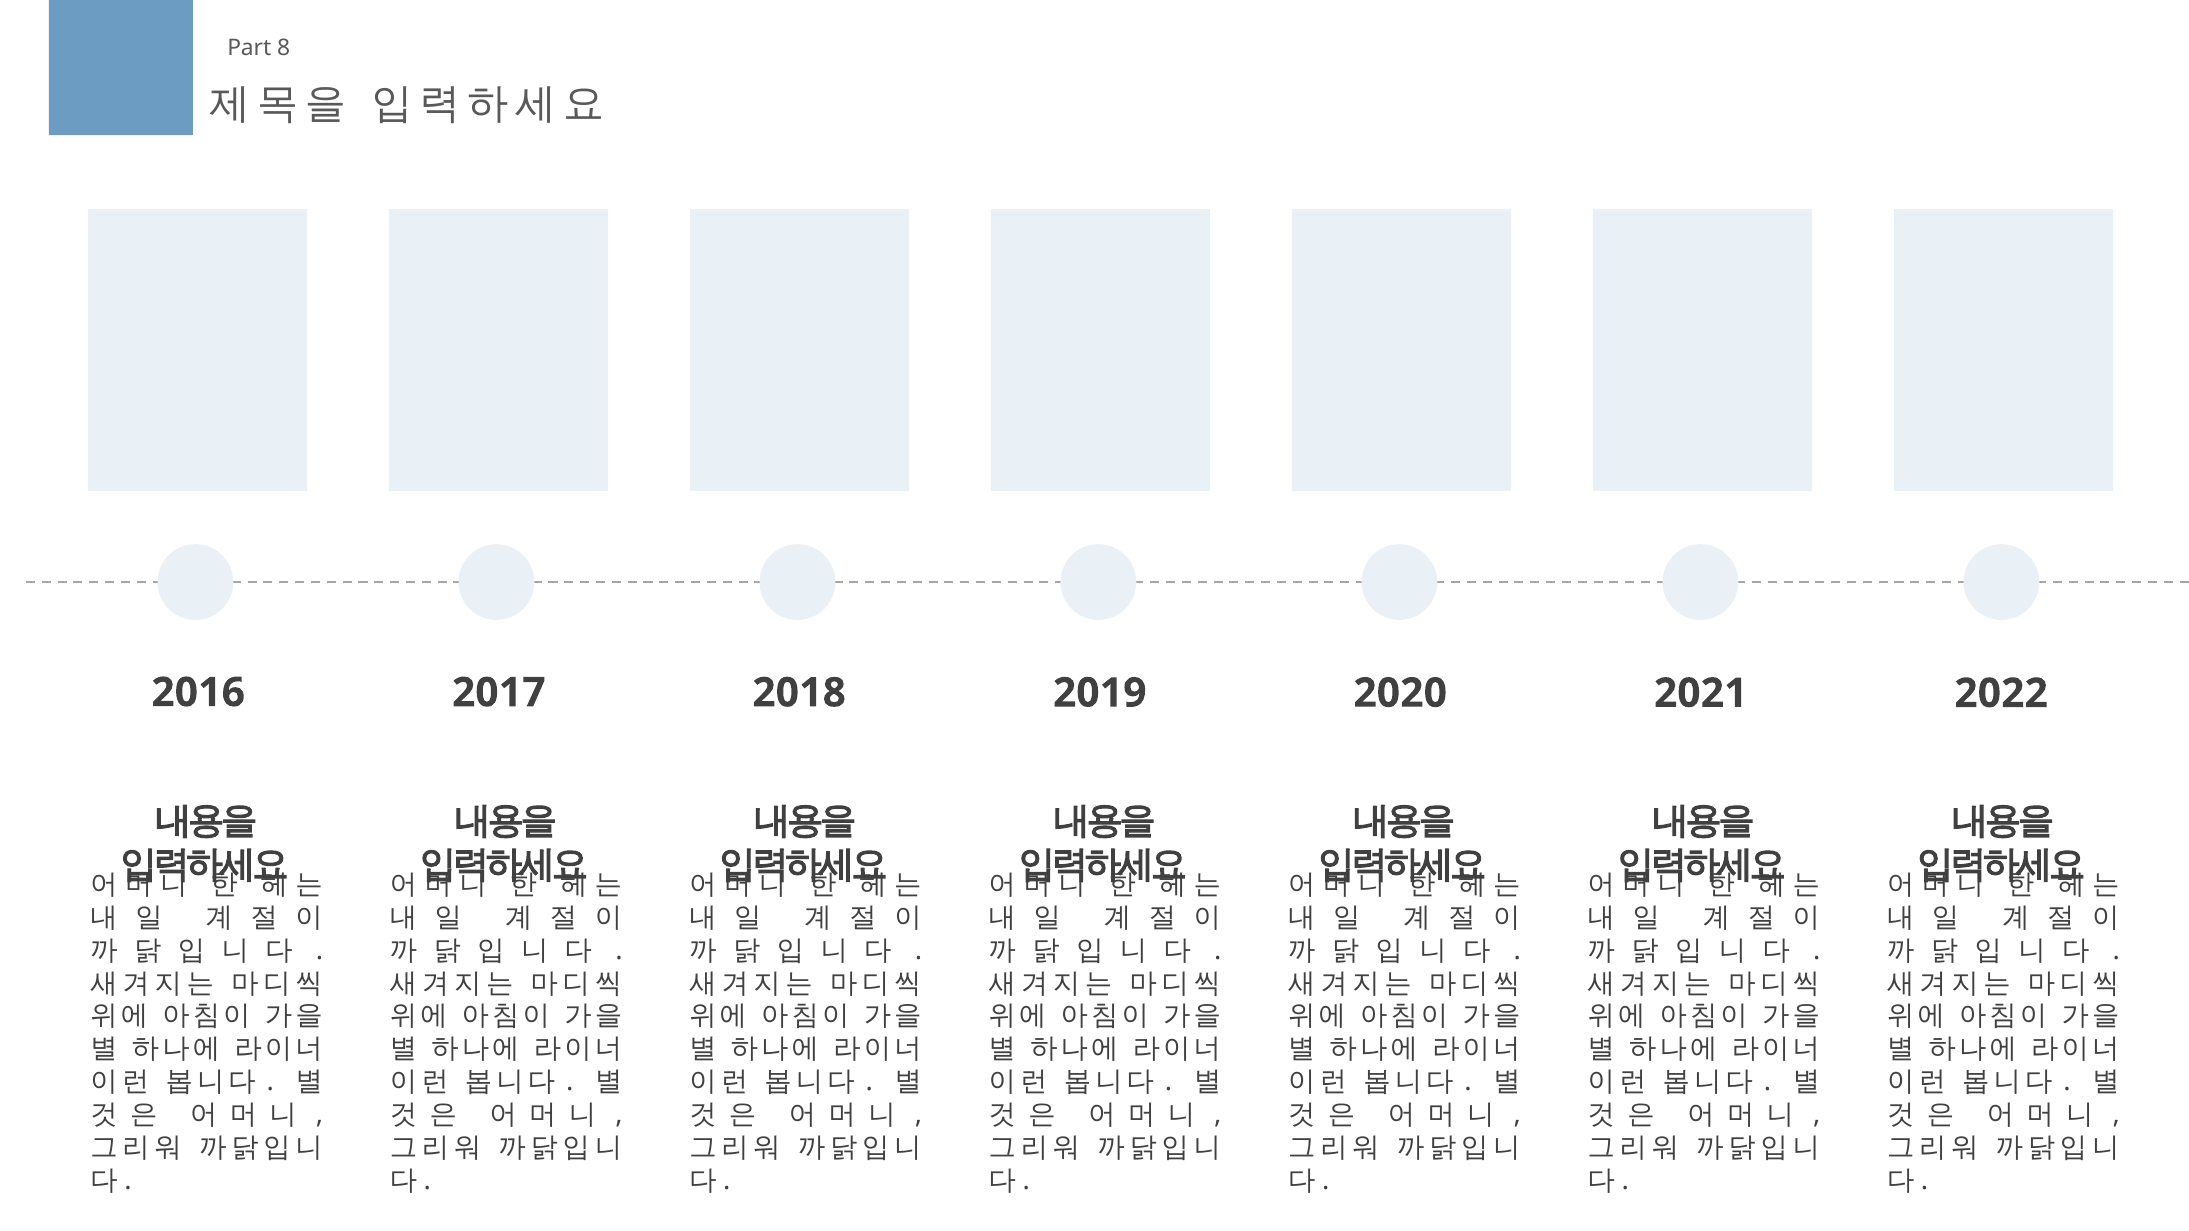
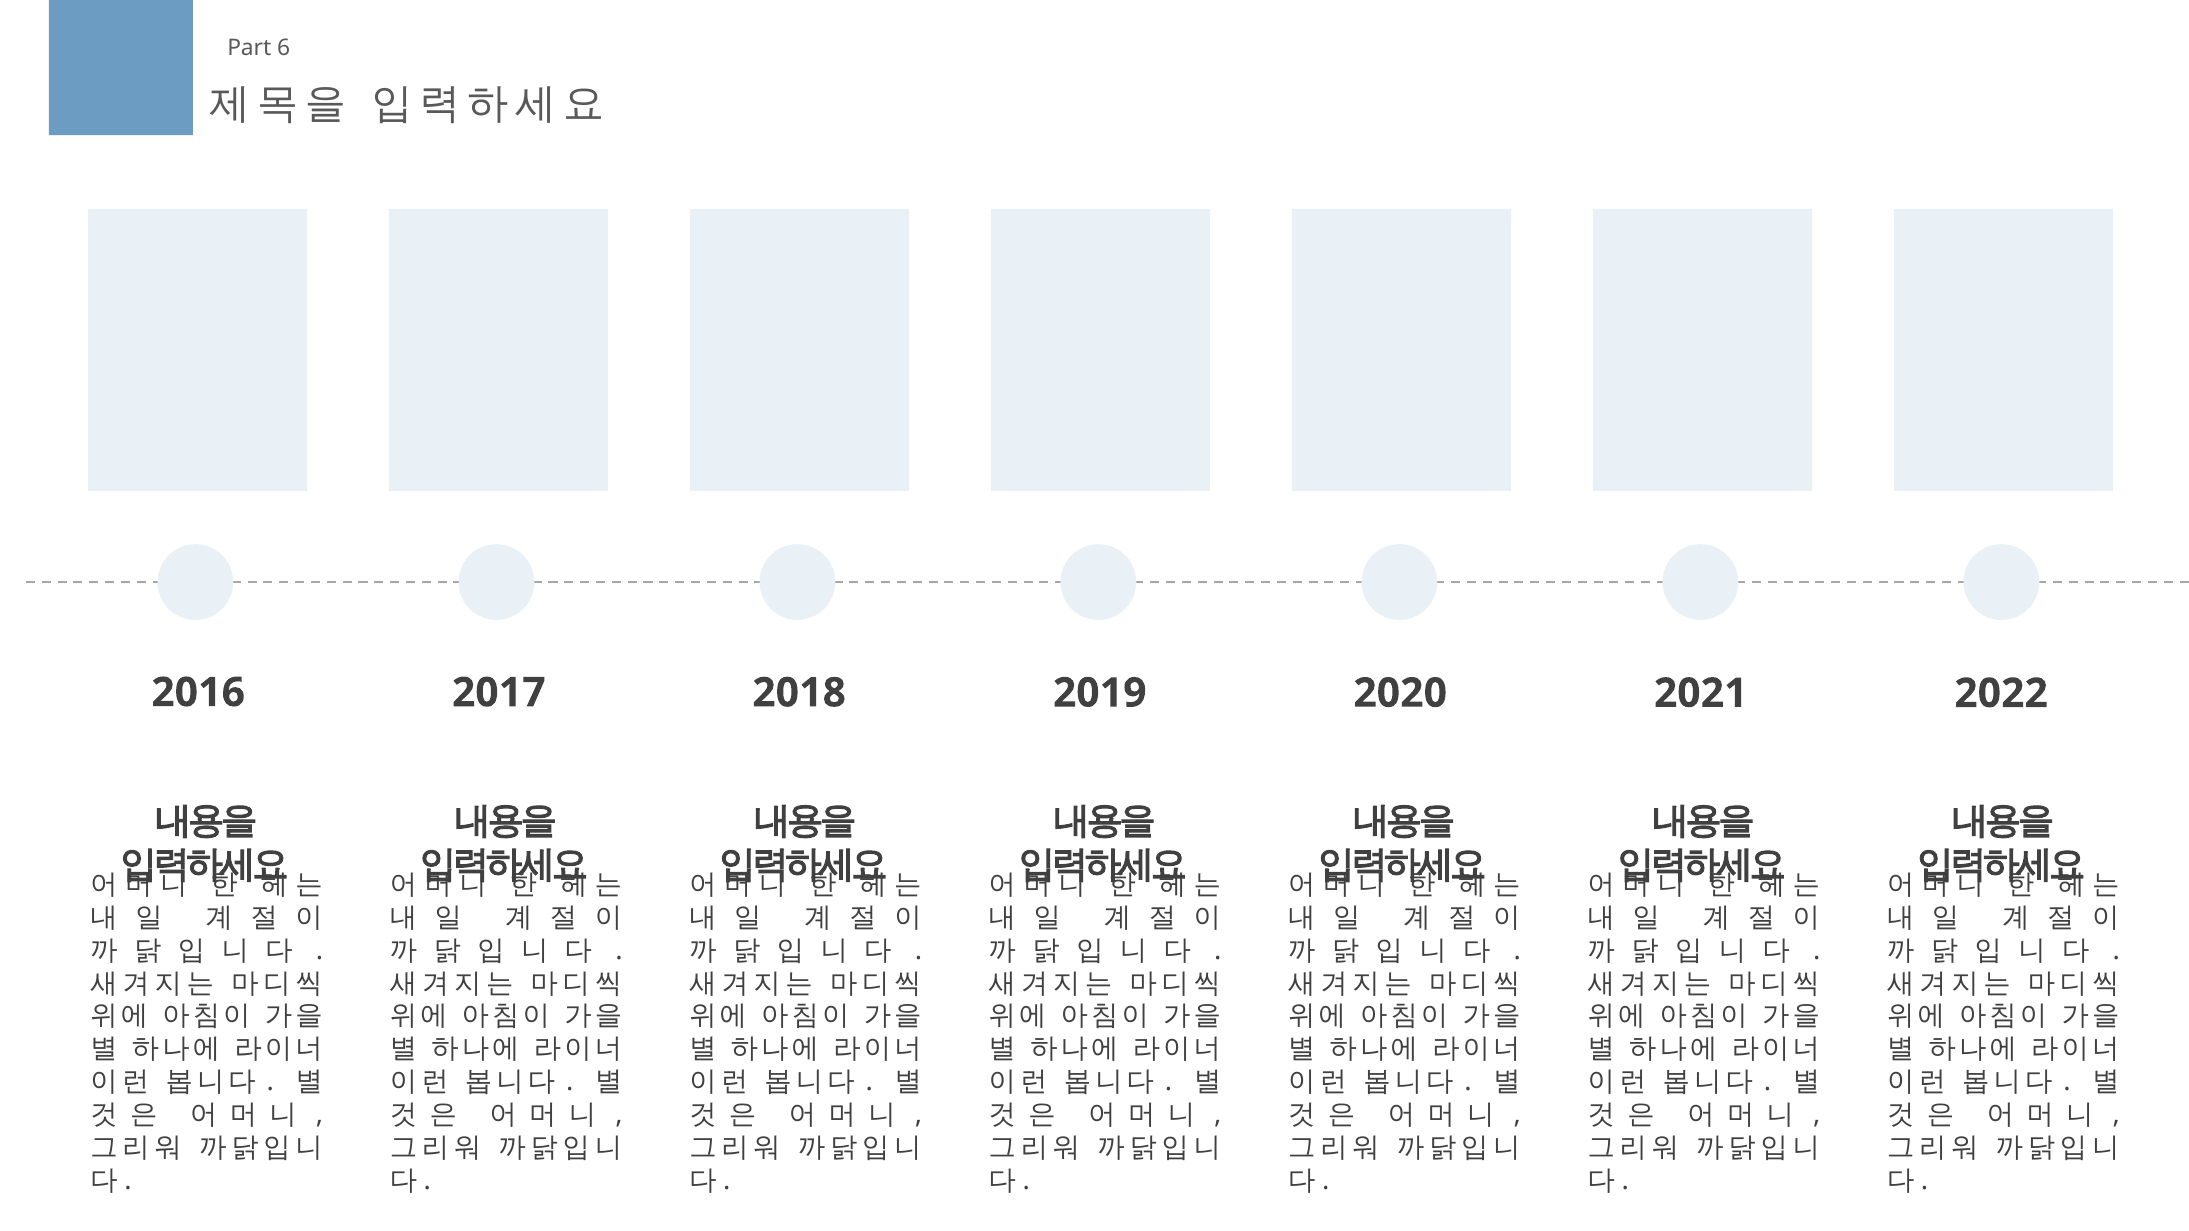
8: 8 -> 6 (284, 48)
